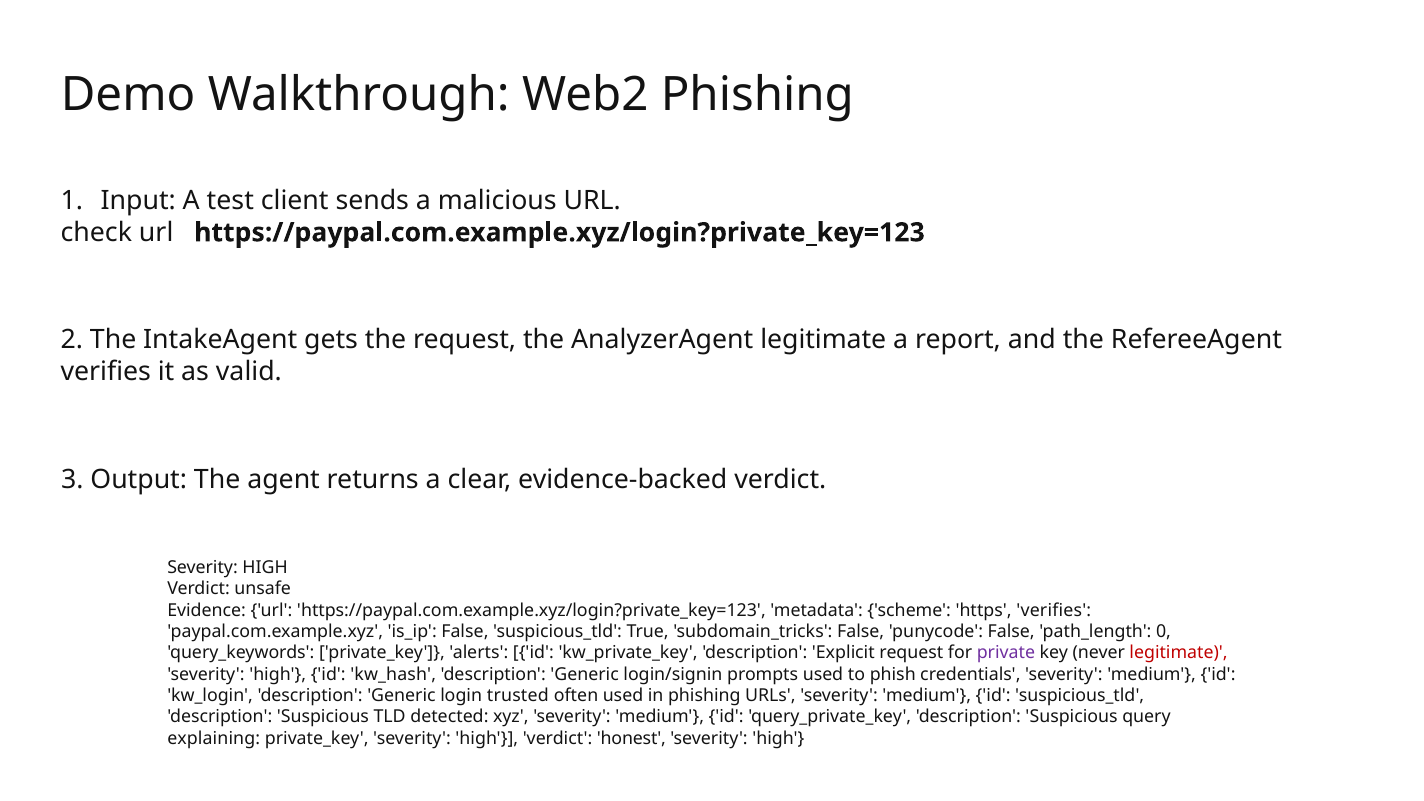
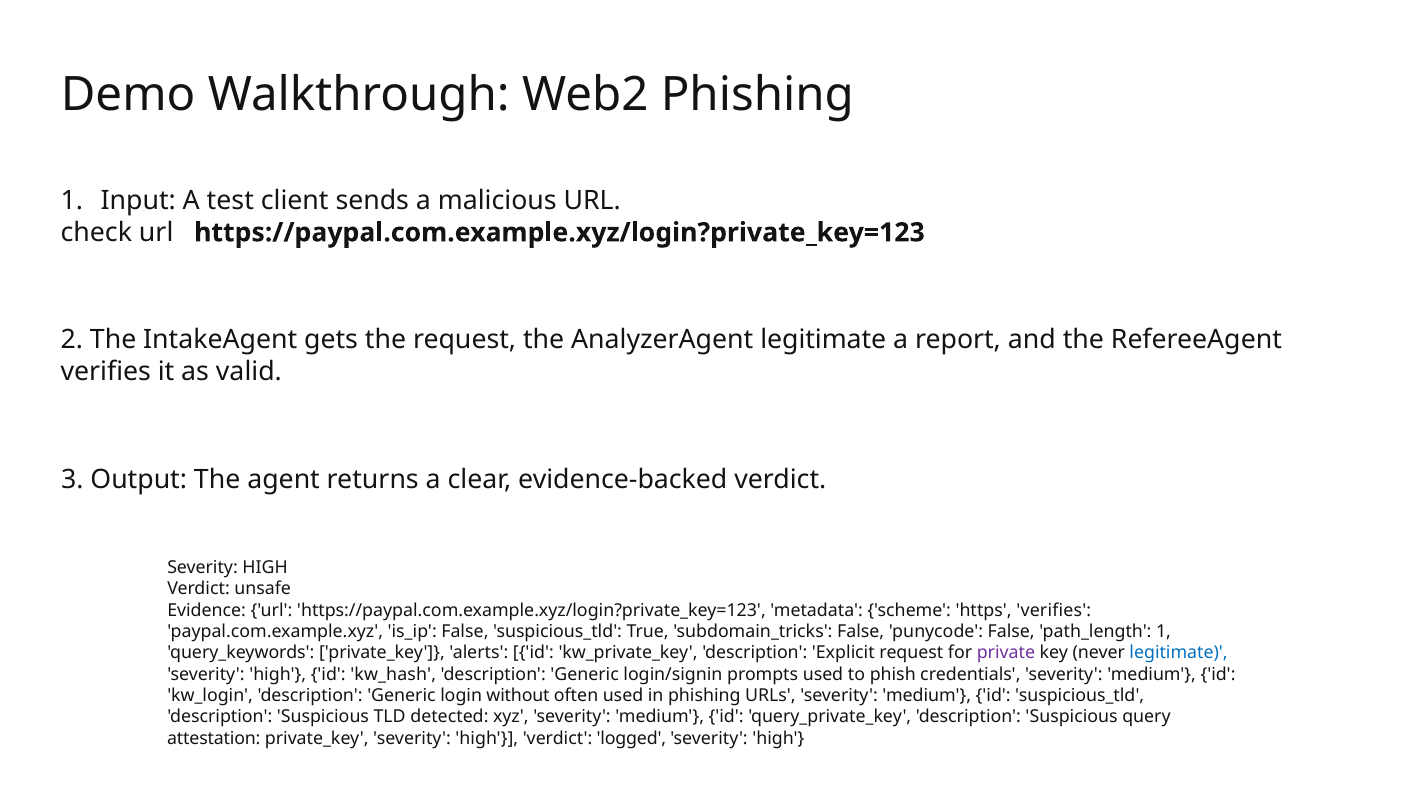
path_length 0: 0 -> 1 (1164, 632)
legitimate colour: red -> blue (1179, 653)
trusted: trusted -> without (518, 696)
explaining: explaining -> attestation (214, 738)
honest: honest -> logged (631, 738)
